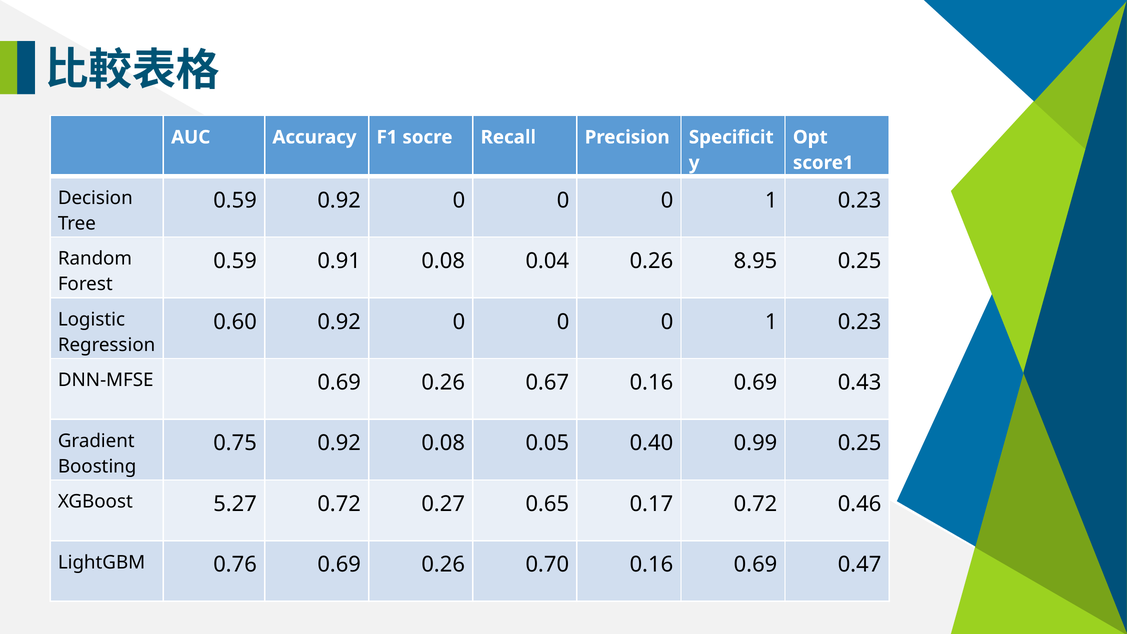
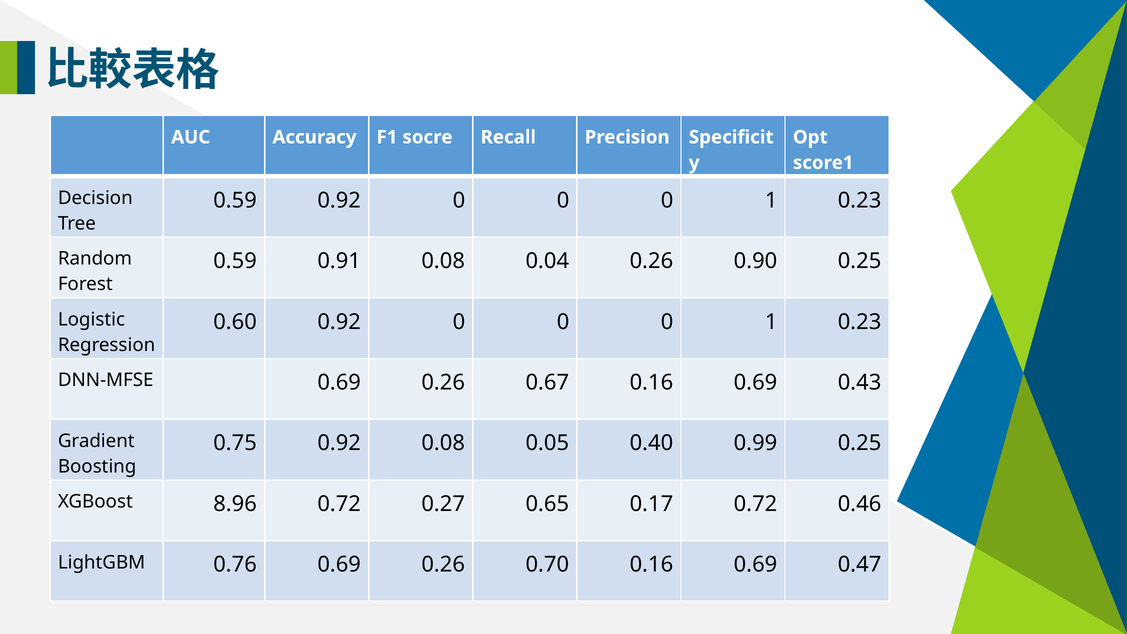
8.95: 8.95 -> 0.90 (755, 261)
5.27: 5.27 -> 8.96 (235, 504)
